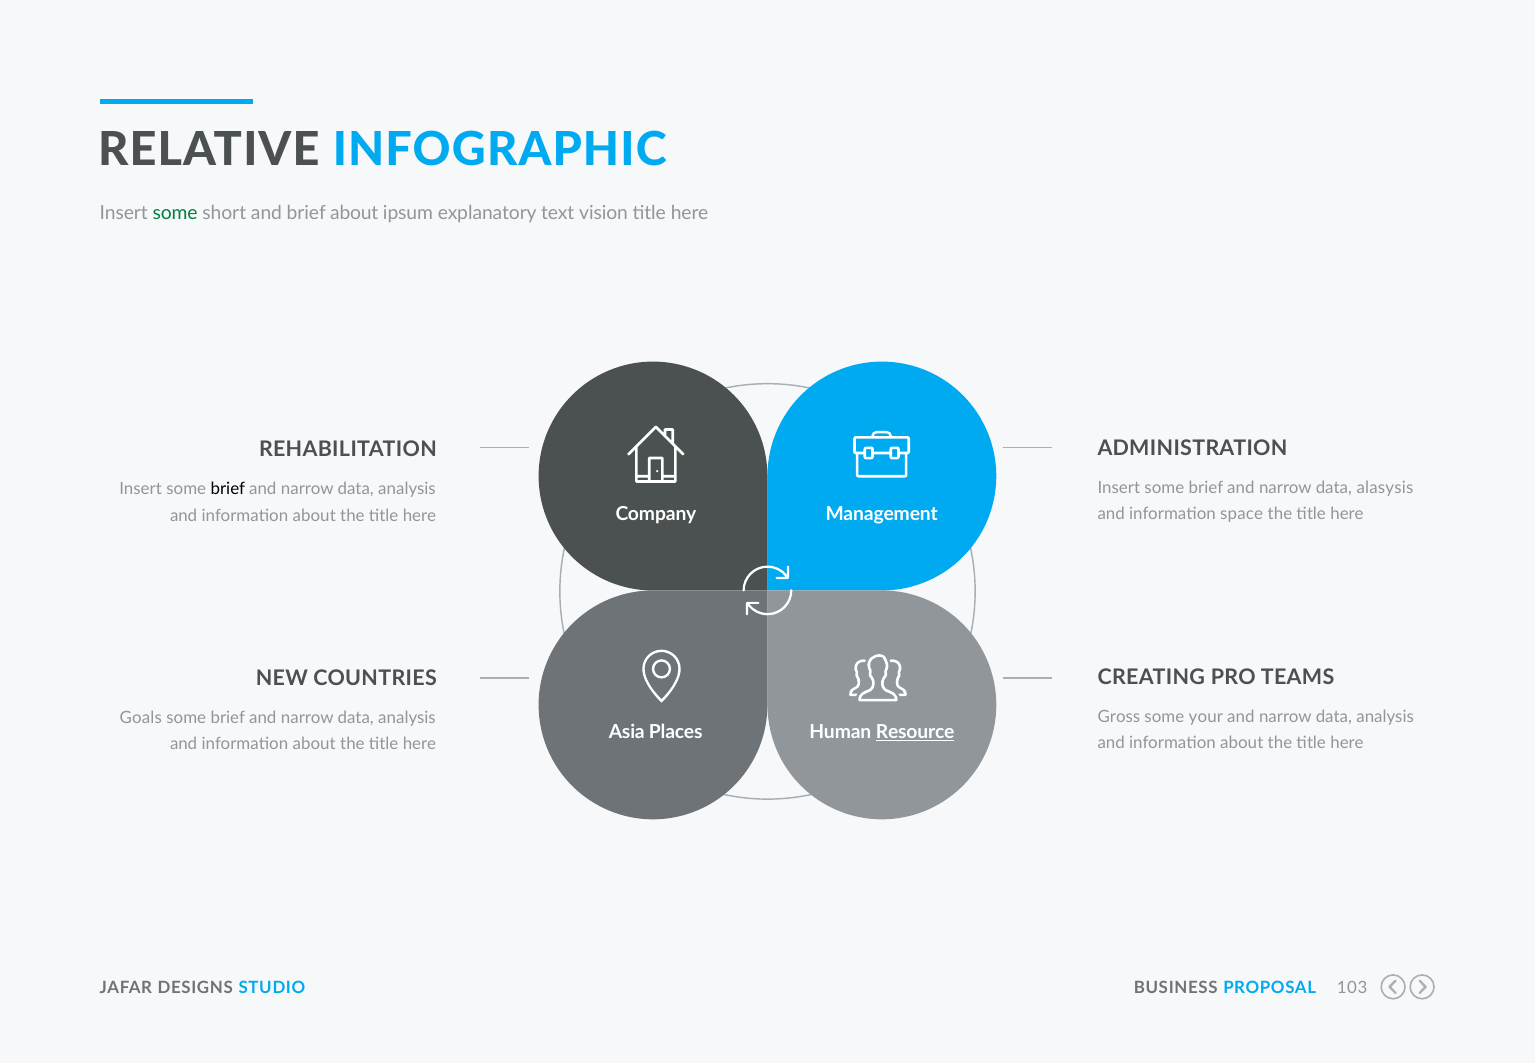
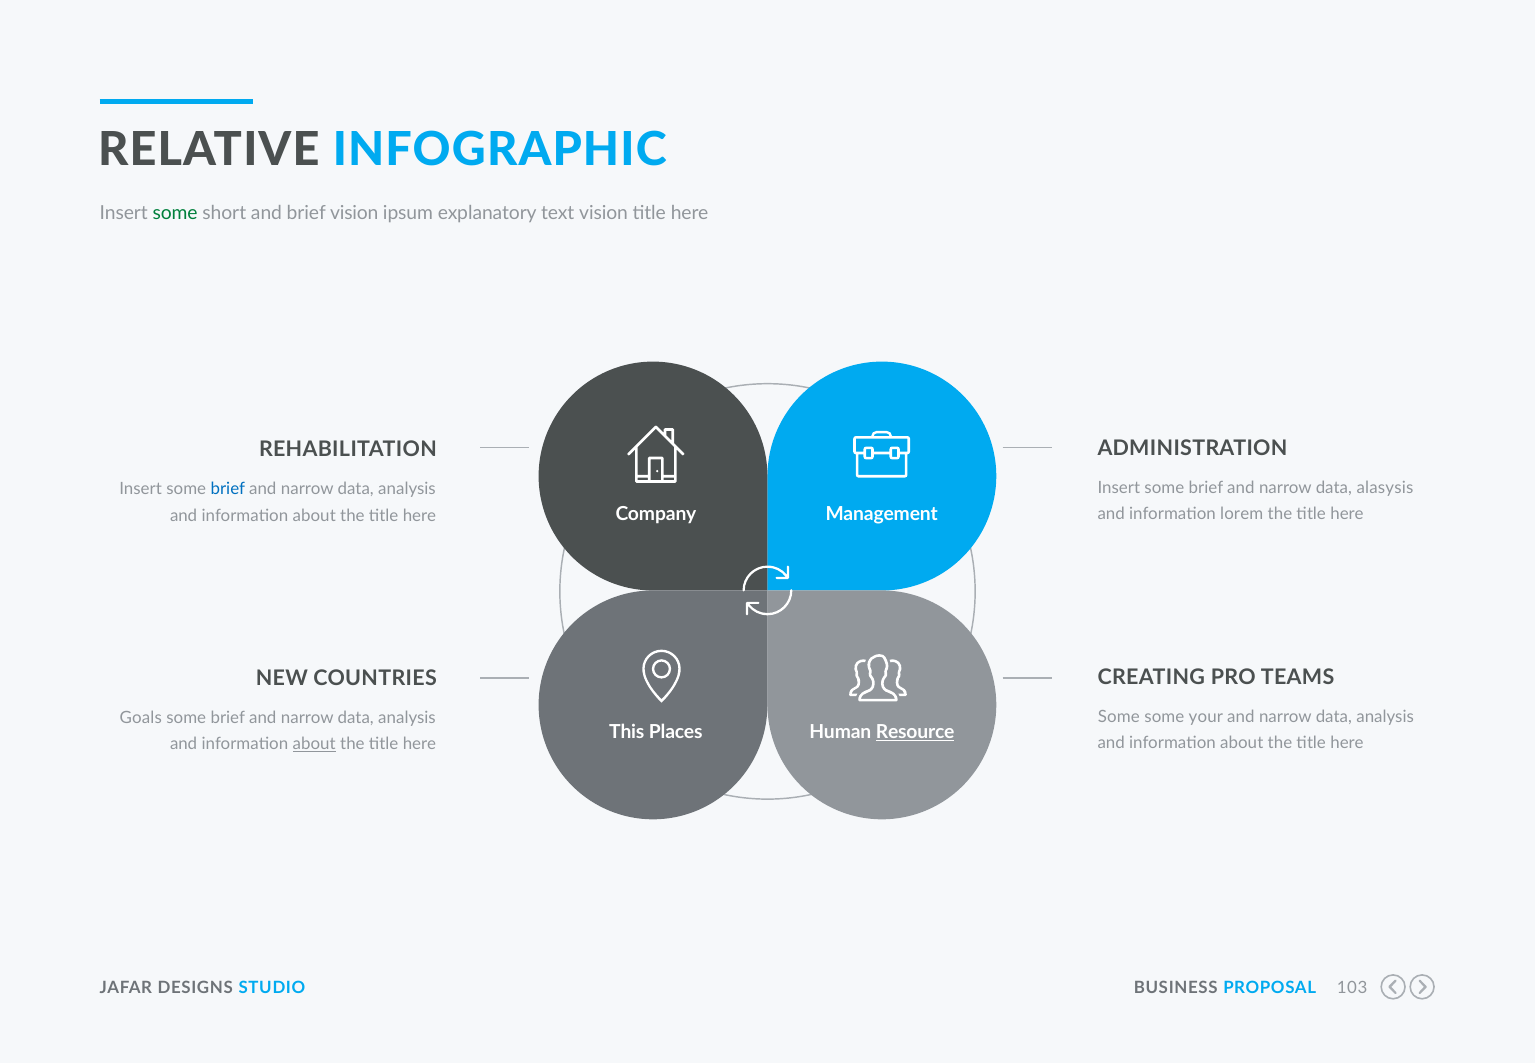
brief about: about -> vision (354, 214)
brief colour: black -> blue (228, 489)
space: space -> lorem (1242, 514)
Gross: Gross -> Some (1119, 716)
Asia: Asia -> This (627, 732)
about underline: none -> present (314, 744)
